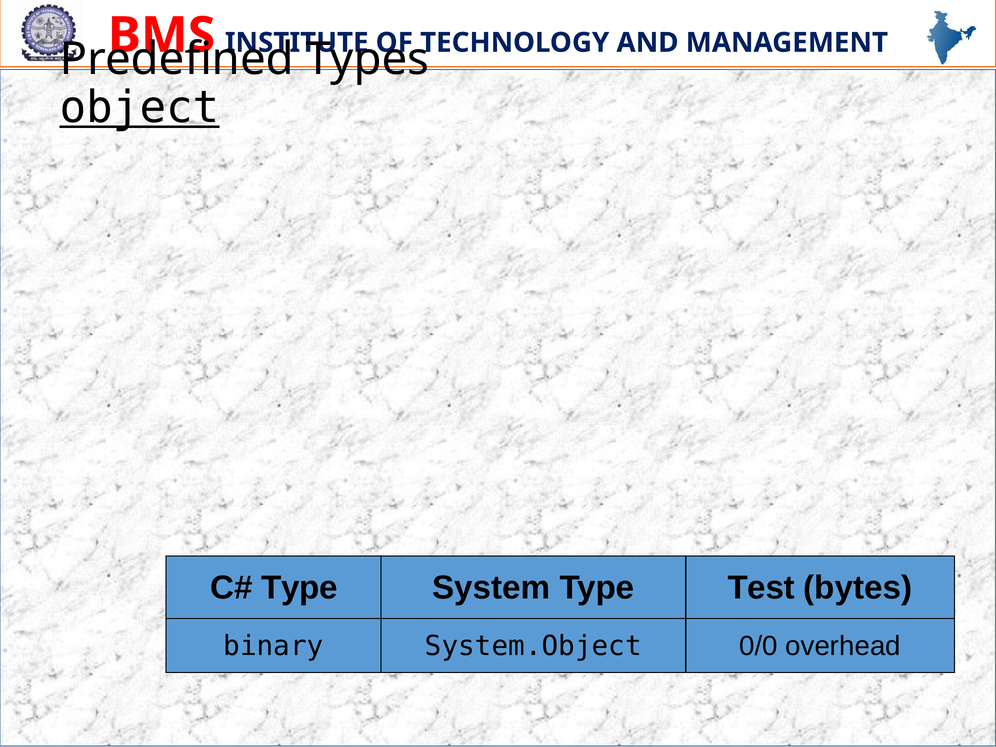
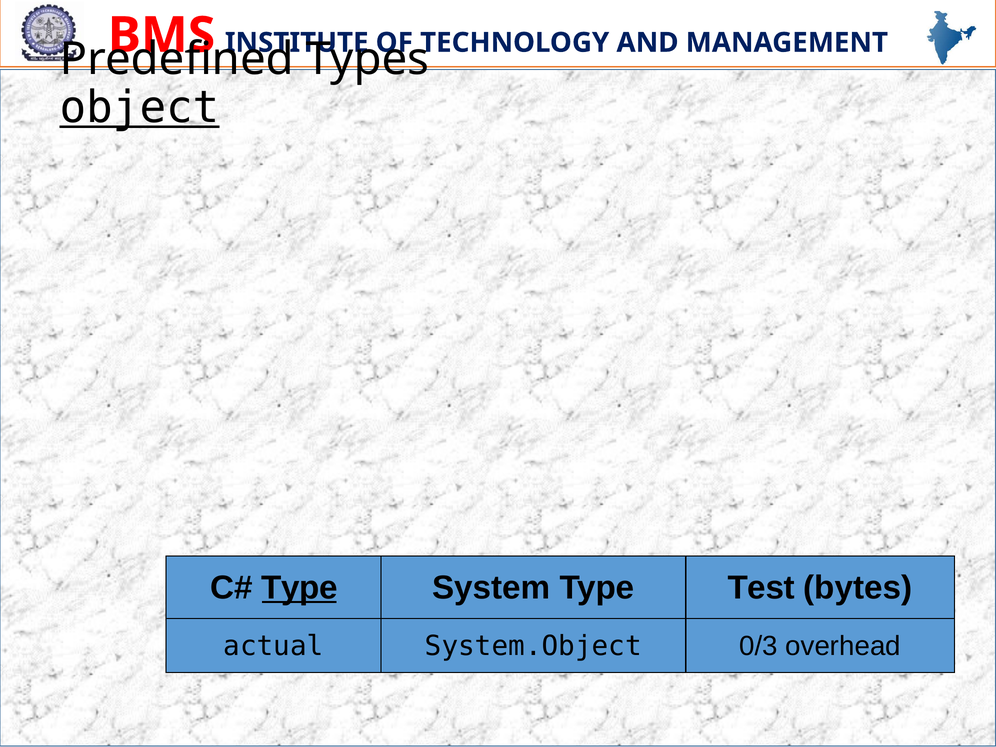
Type underline: none -> present (299, 588)
binary: binary -> actual (273, 646)
0/0: 0/0 -> 0/3 (758, 646)
